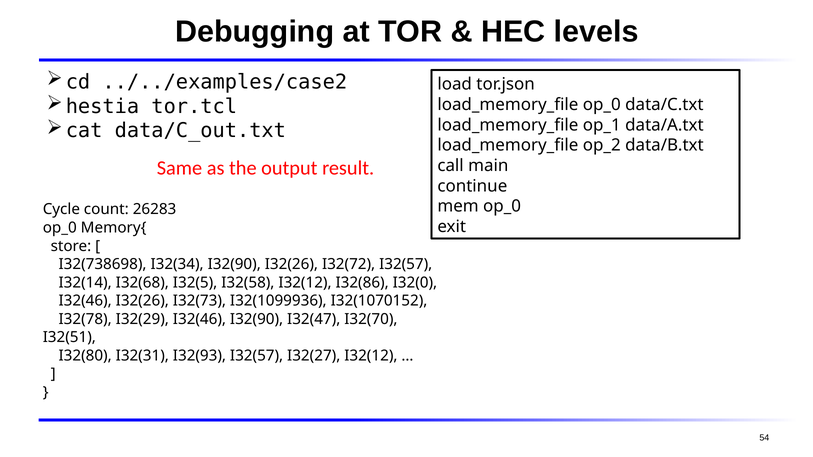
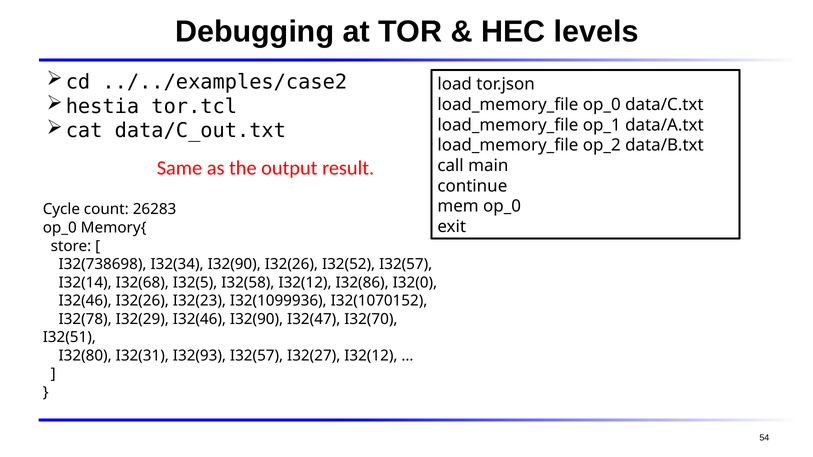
I32(72: I32(72 -> I32(52 (349, 264)
I32(73: I32(73 -> I32(23 (199, 301)
